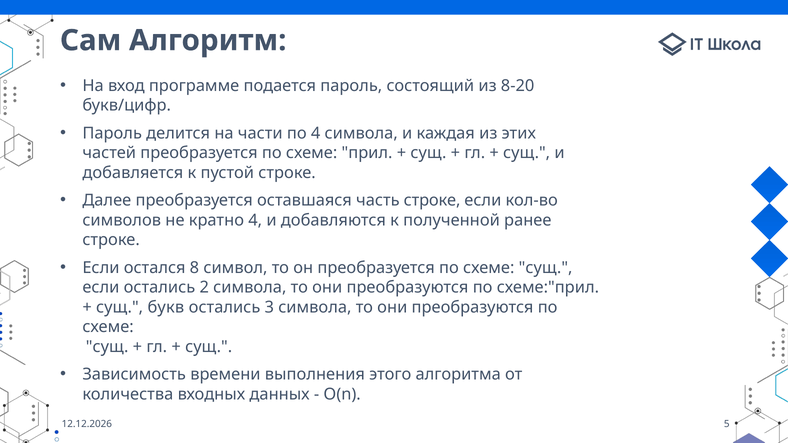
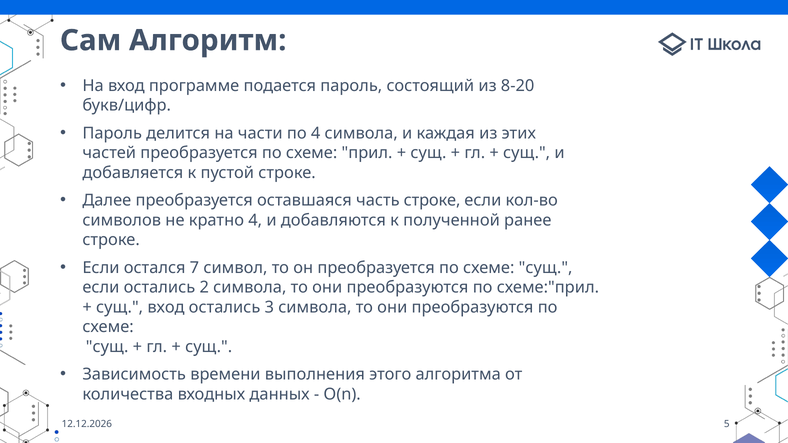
8: 8 -> 7 (194, 268)
сущ букв: букв -> вход (166, 307)
